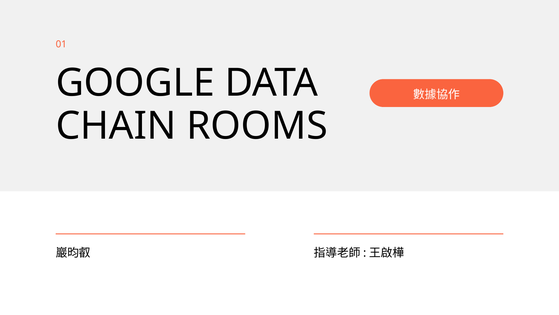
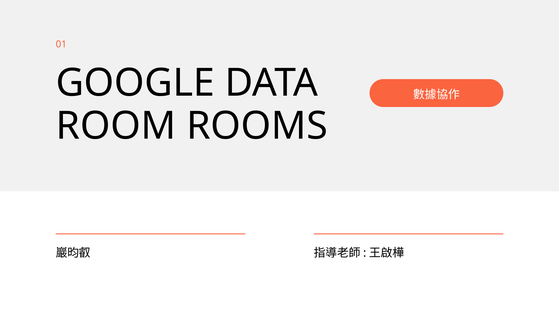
CHAIN: CHAIN -> ROOM (116, 126)
